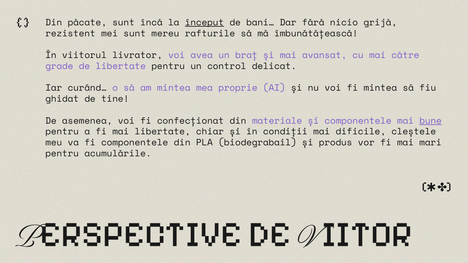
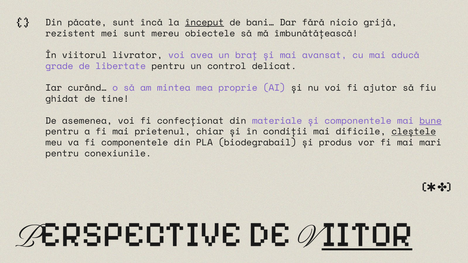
rafturile: rafturile -> obiectele (210, 33)
către: către -> aducă (405, 55)
fi mintea: mintea -> ajutor (380, 88)
mai libertate: libertate -> prietenul (163, 132)
cleștele underline: none -> present (414, 132)
acumulările: acumulările -> conexiunile (118, 154)
IITOR underline: none -> present (367, 234)
